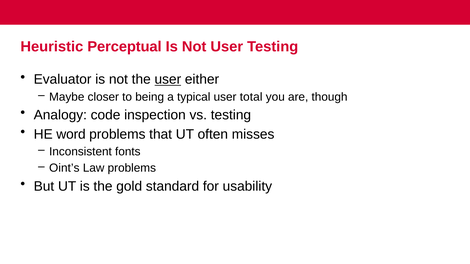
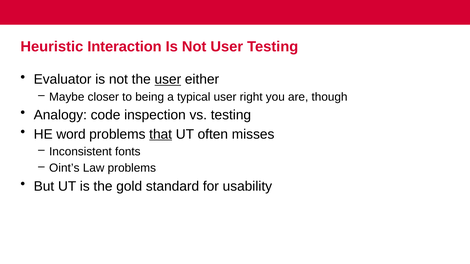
Perceptual: Perceptual -> Interaction (124, 47)
total: total -> right (251, 97)
that underline: none -> present (161, 134)
